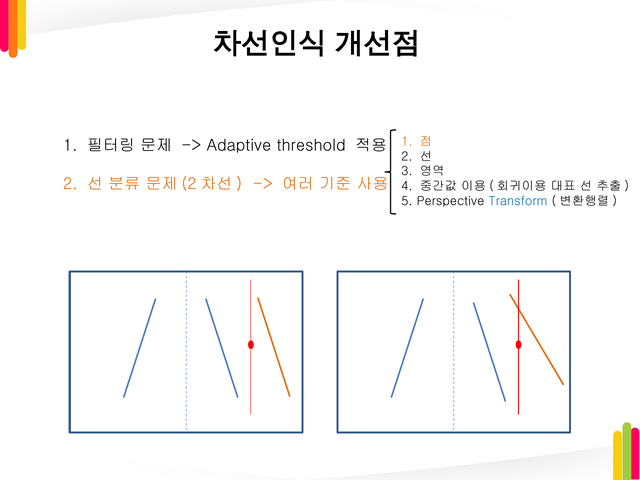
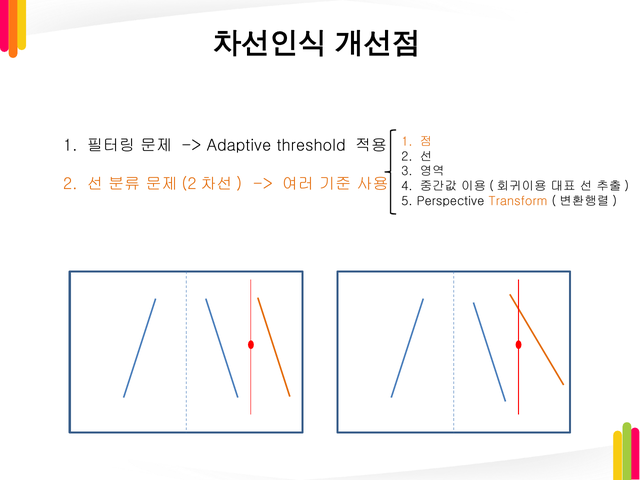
Transform colour: blue -> orange (518, 201)
